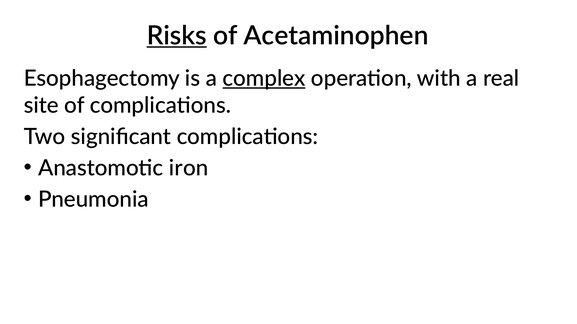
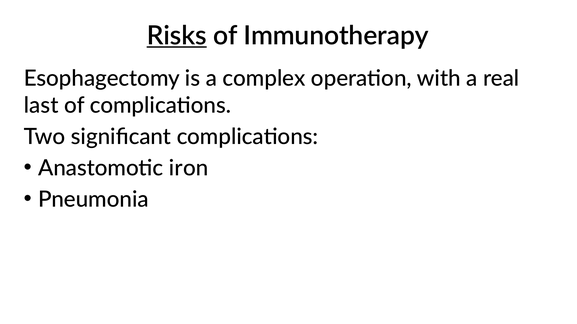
Acetaminophen: Acetaminophen -> Immunotherapy (336, 36)
complex underline: present -> none (264, 79)
site: site -> last (41, 105)
